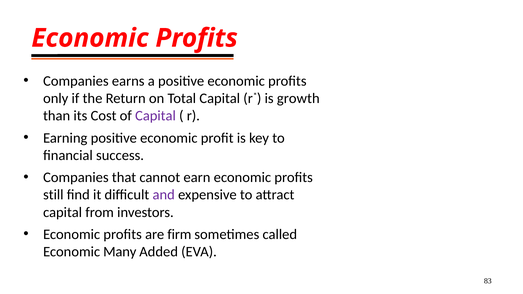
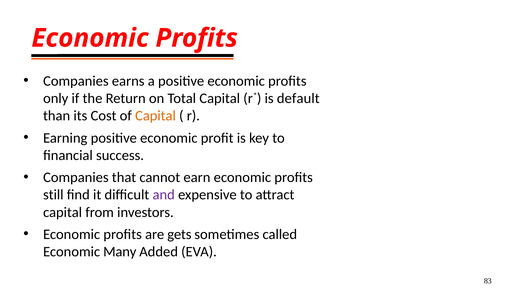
growth: growth -> default (298, 98)
Capital colour: purple -> orange (155, 116)
firm: firm -> gets (179, 234)
